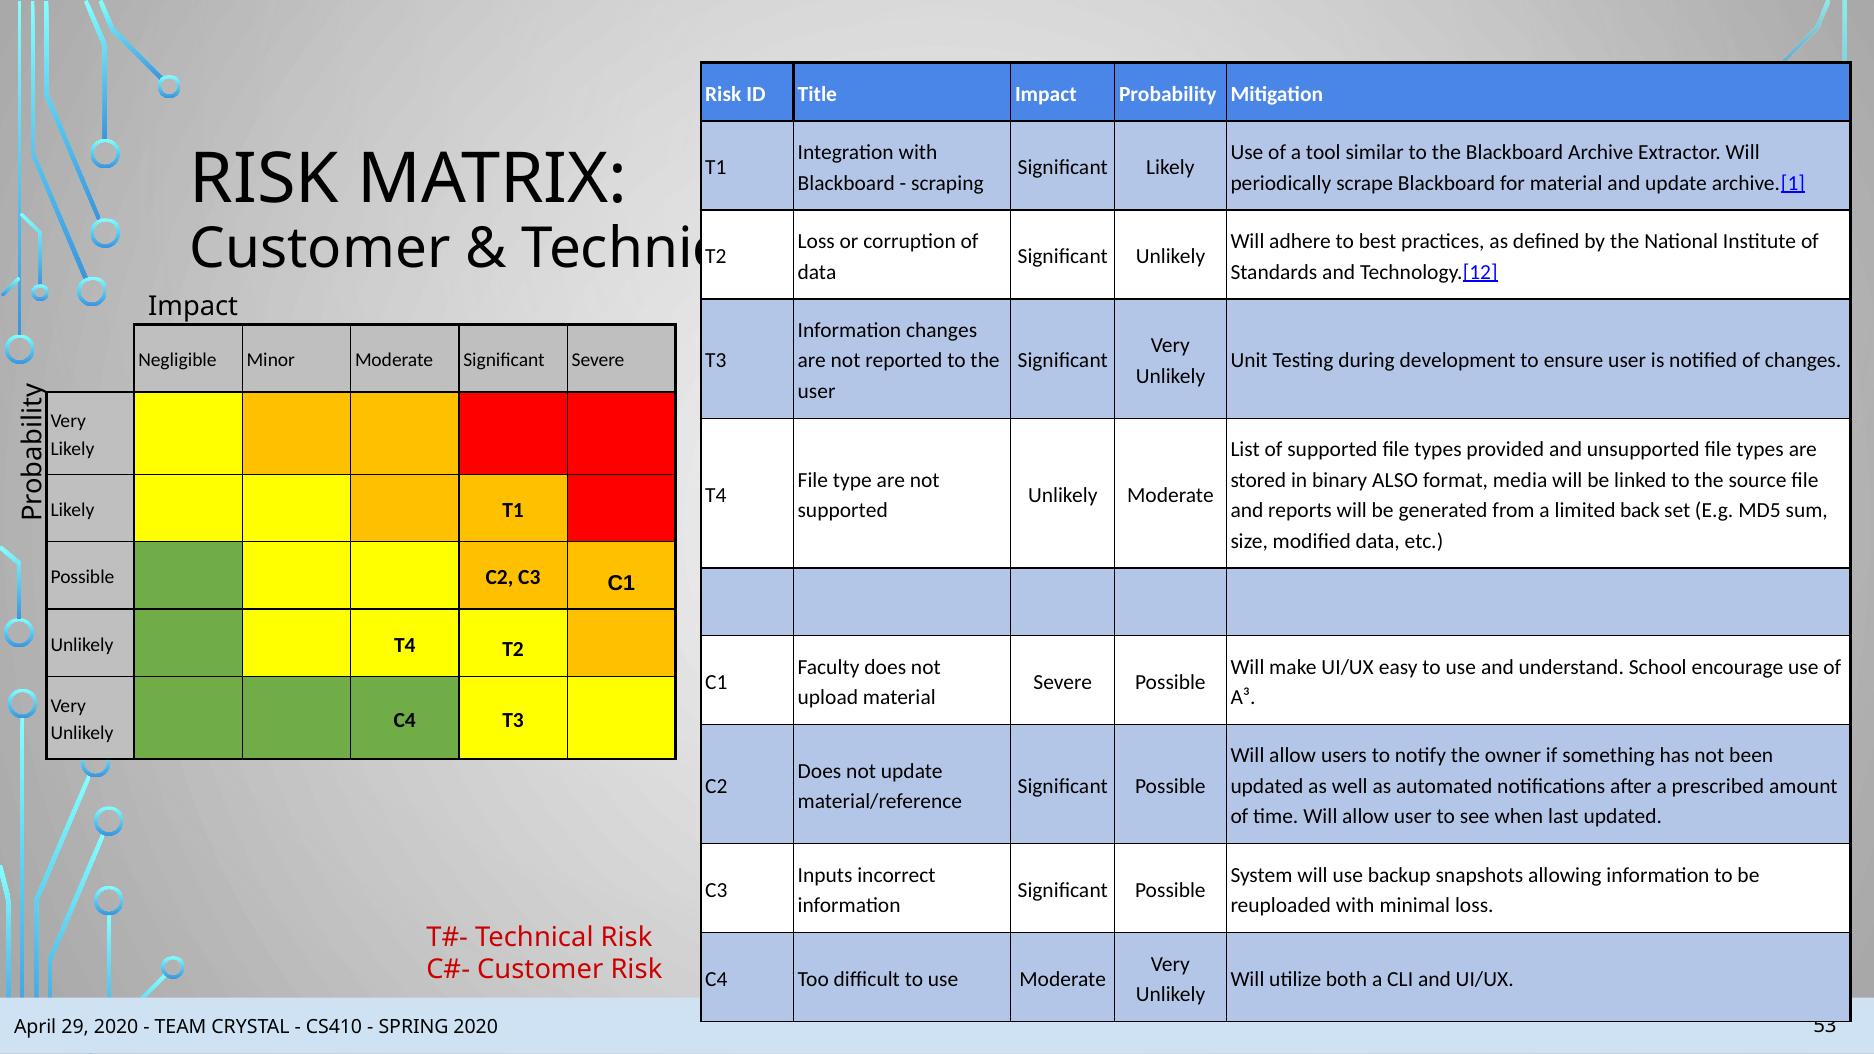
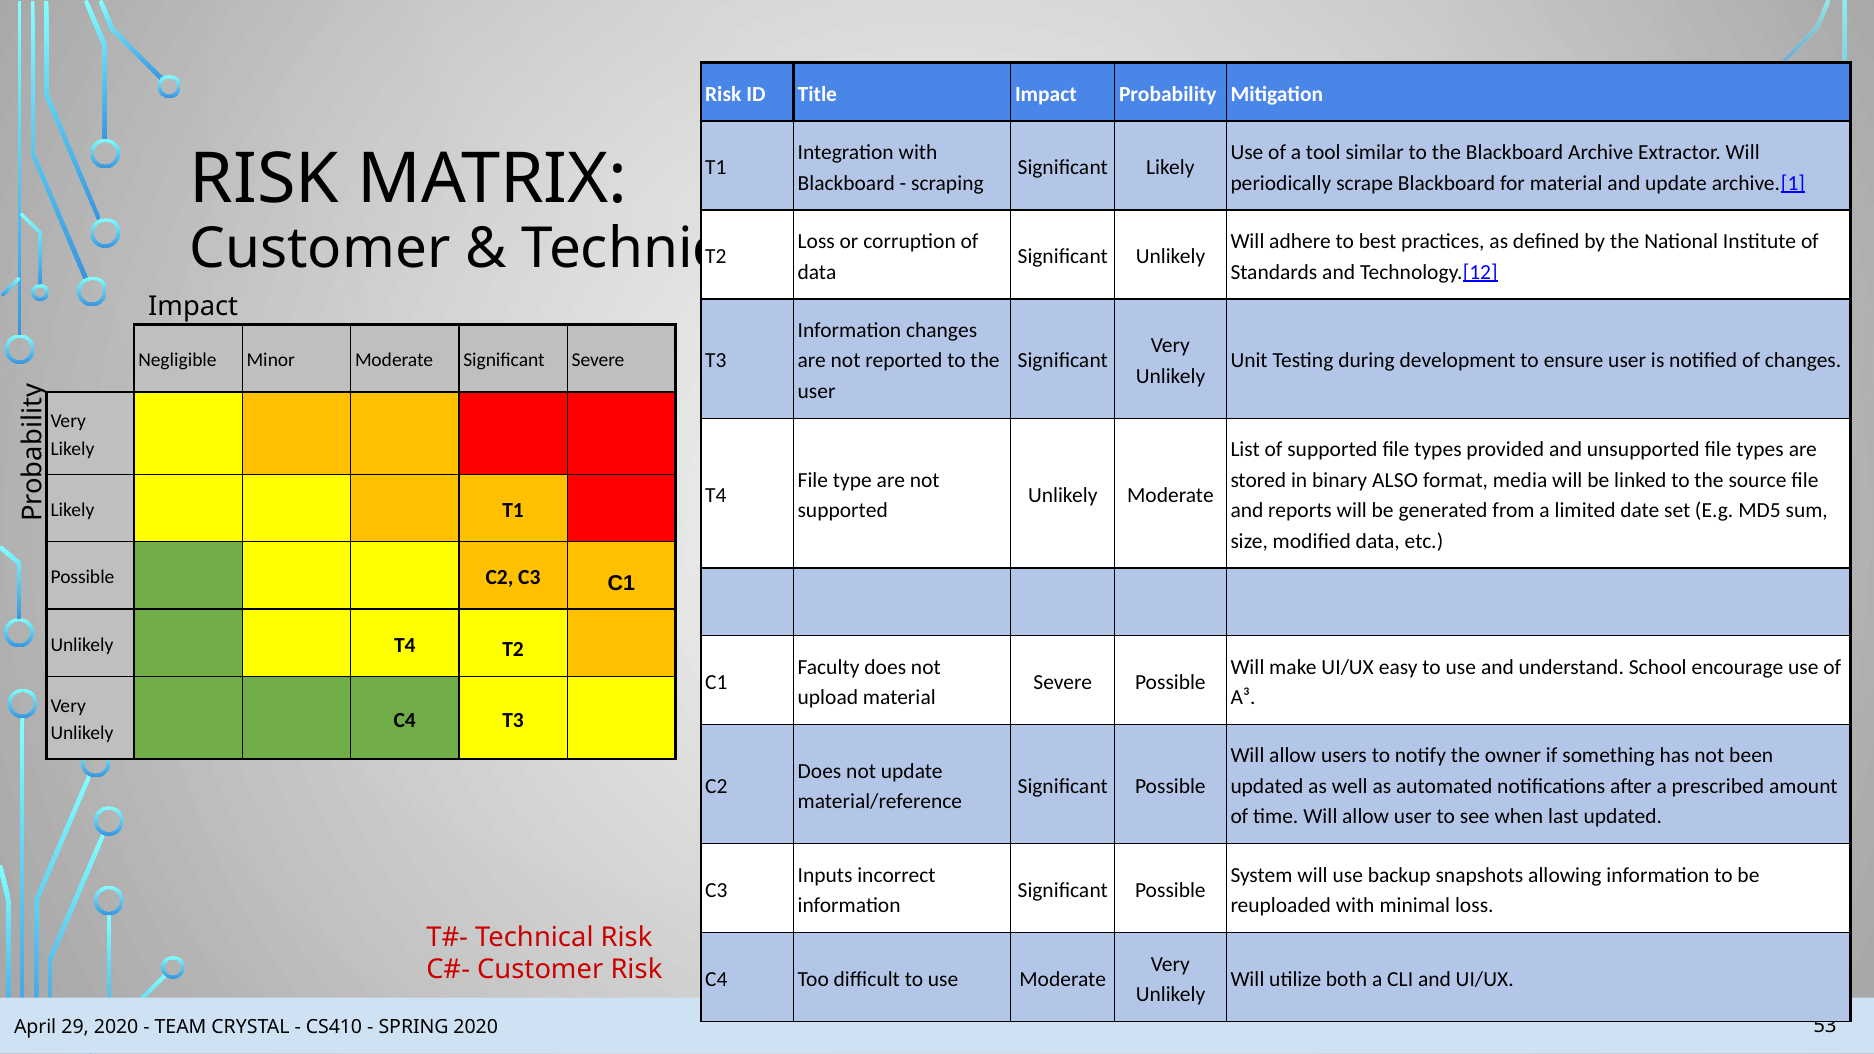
back: back -> date (1640, 511)
